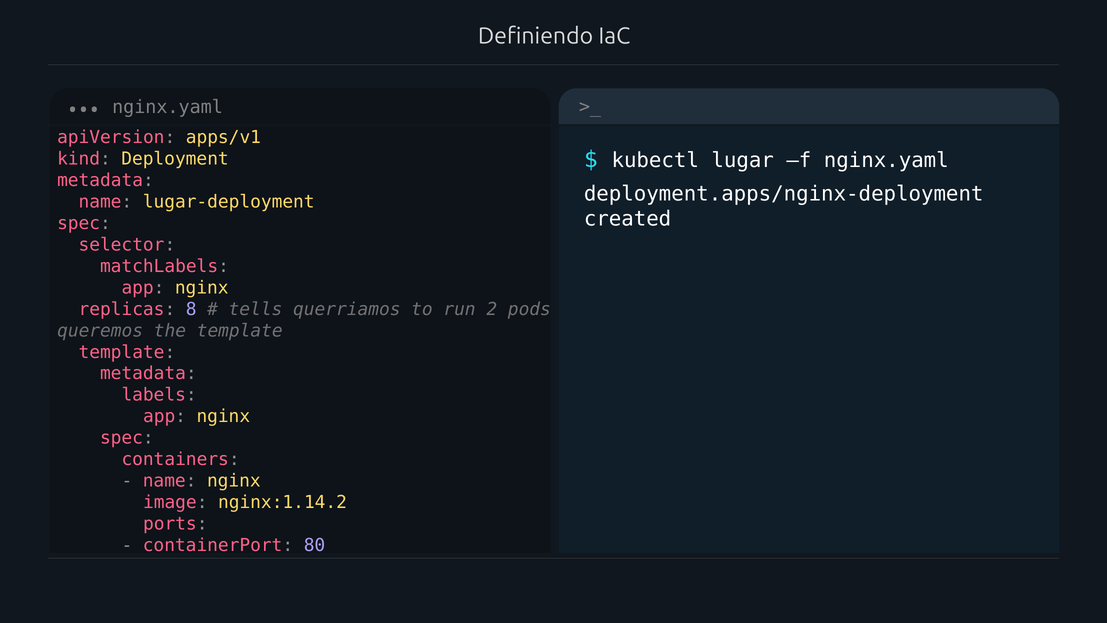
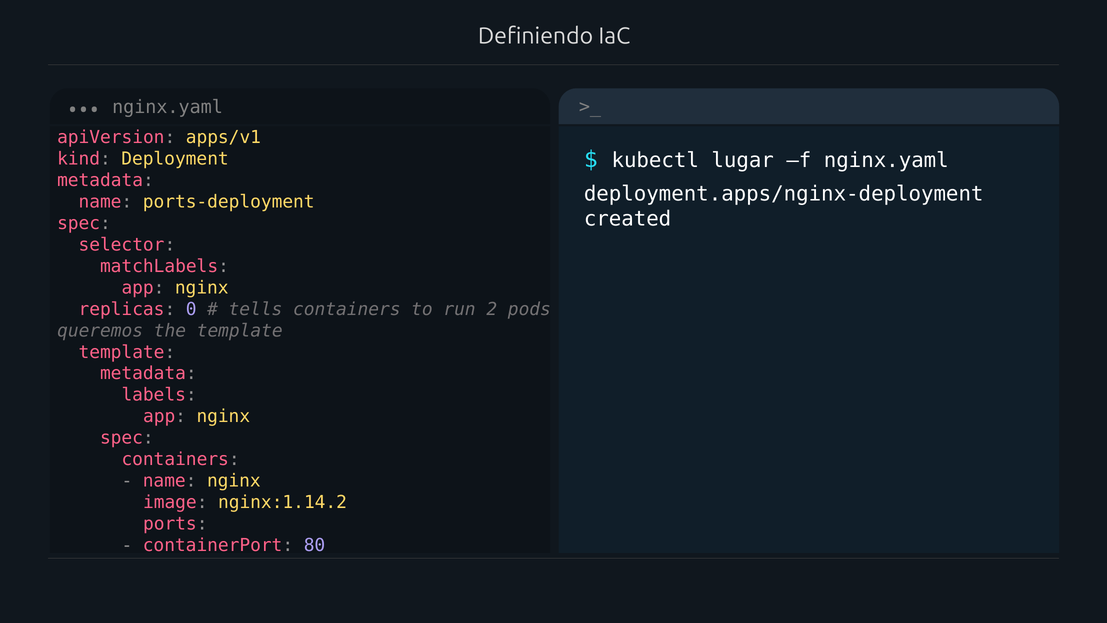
lugar-deployment: lugar-deployment -> ports-deployment (229, 202)
8: 8 -> 0 (191, 309)
tells querriamos: querriamos -> containers (347, 309)
